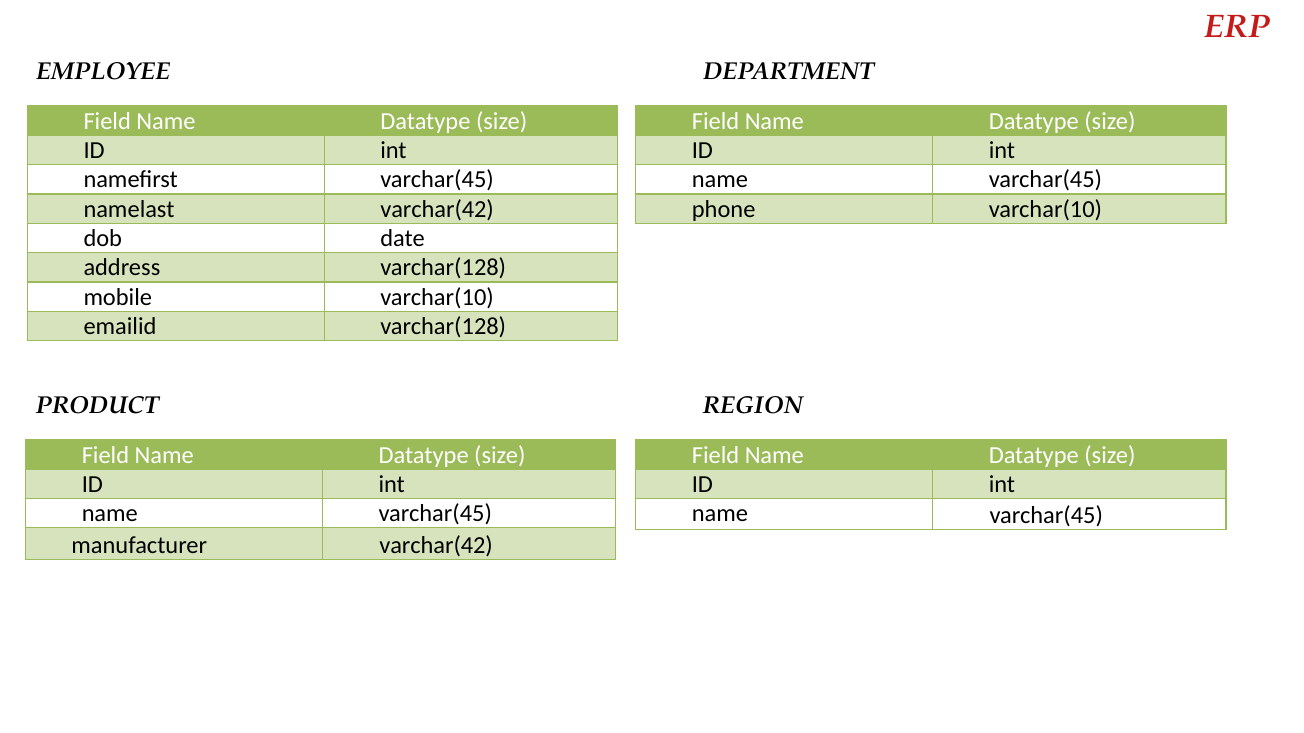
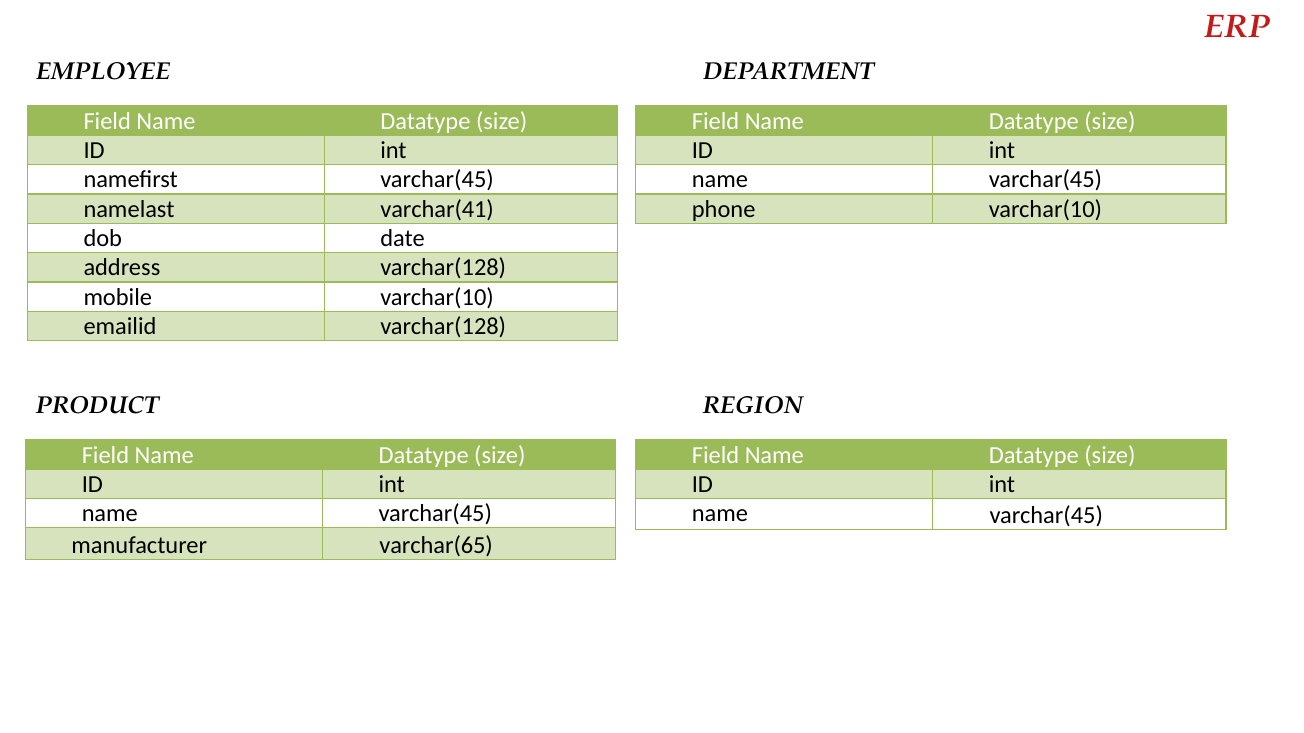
namelast varchar(42: varchar(42 -> varchar(41 (437, 209)
manufacturer varchar(42: varchar(42 -> varchar(65 (436, 546)
